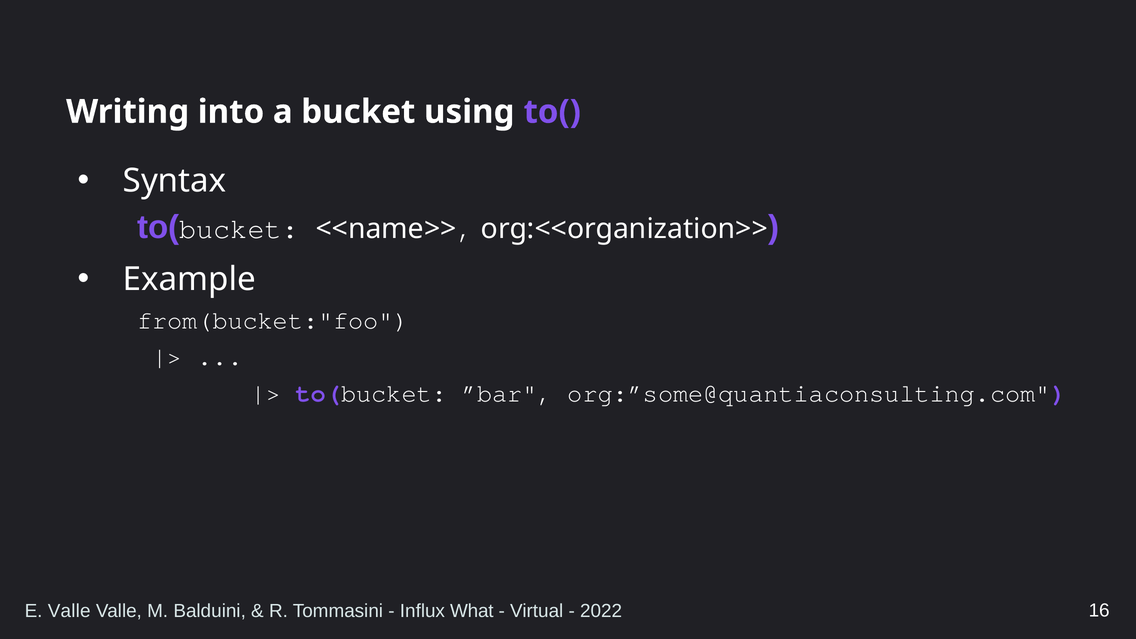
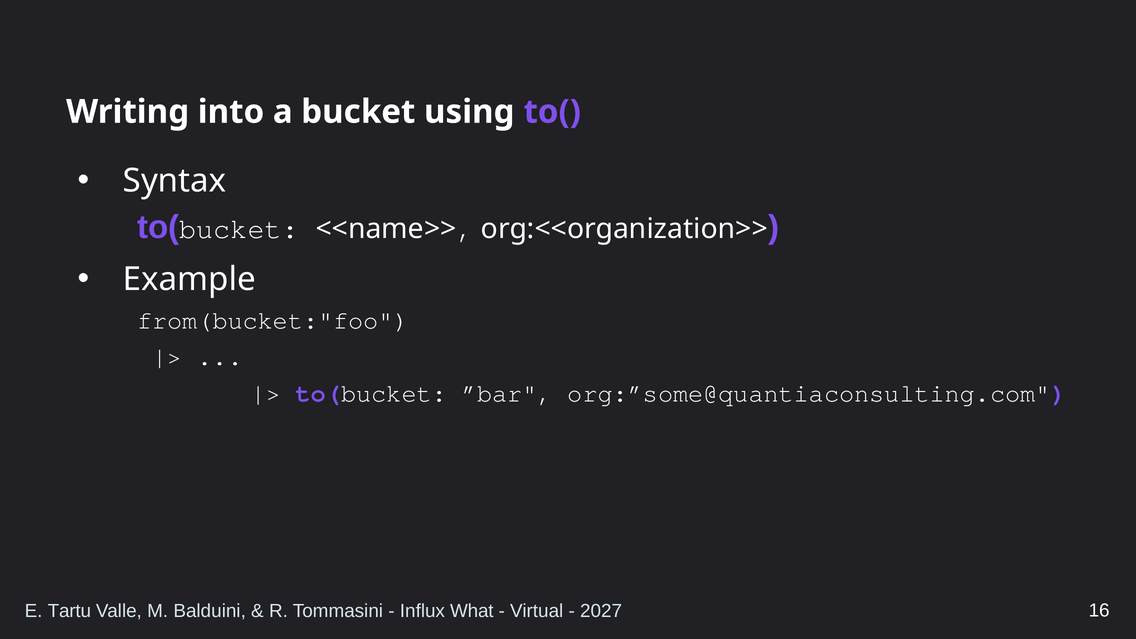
E Valle: Valle -> Tartu (69, 611)
2022: 2022 -> 2027 (601, 611)
